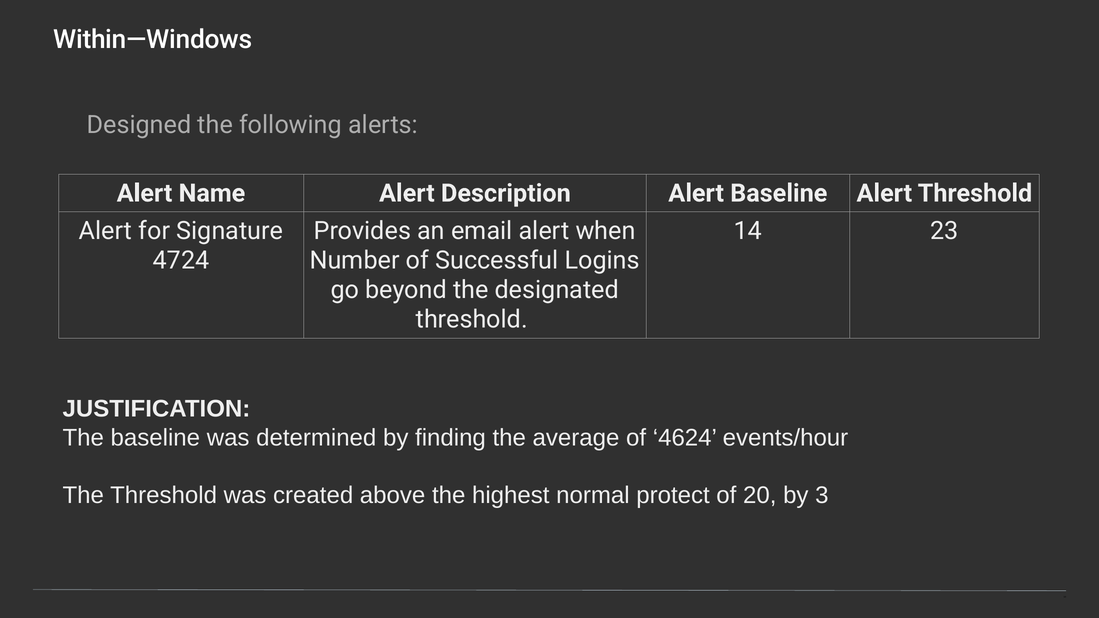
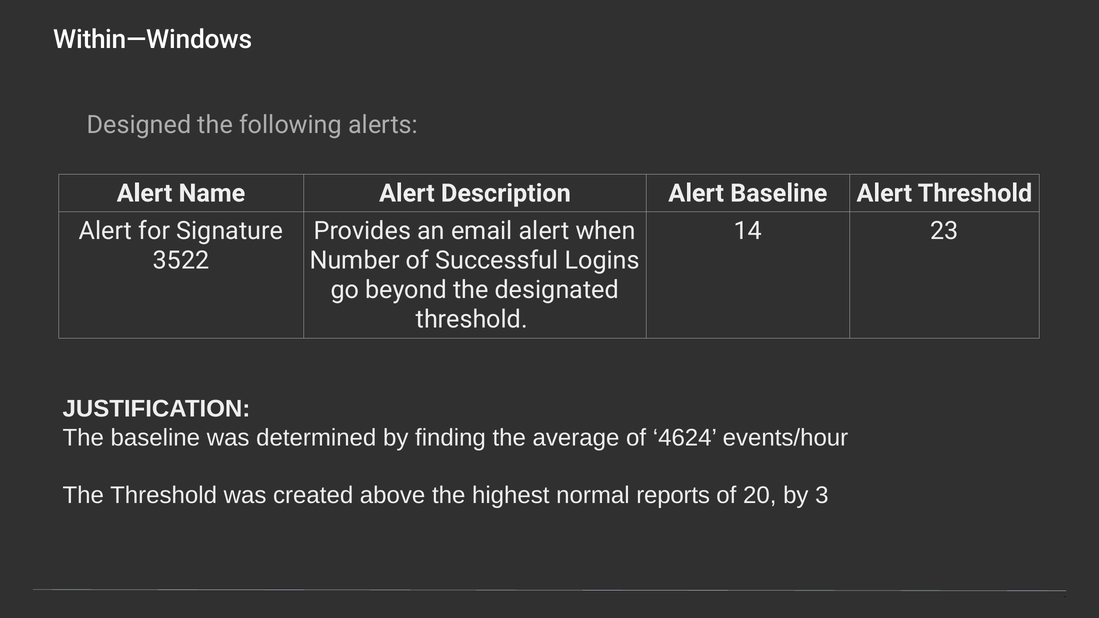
4724: 4724 -> 3522 (181, 261)
protect: protect -> reports (673, 496)
